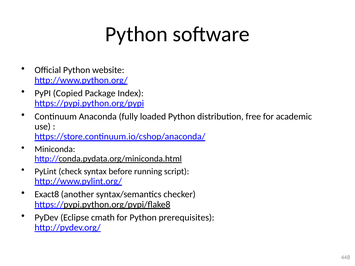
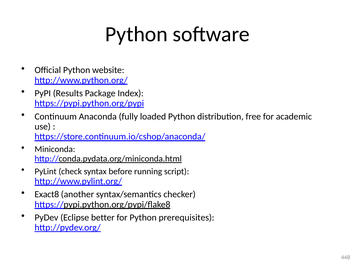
Copied: Copied -> Results (68, 93)
cmath: cmath -> better (103, 218)
